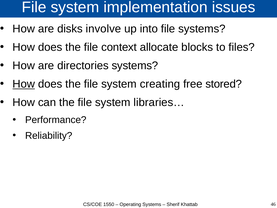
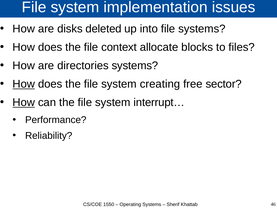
involve: involve -> deleted (104, 29)
stored: stored -> sector (224, 84)
How underline: none -> present (24, 102)
libraries…: libraries… -> interrupt… (159, 102)
